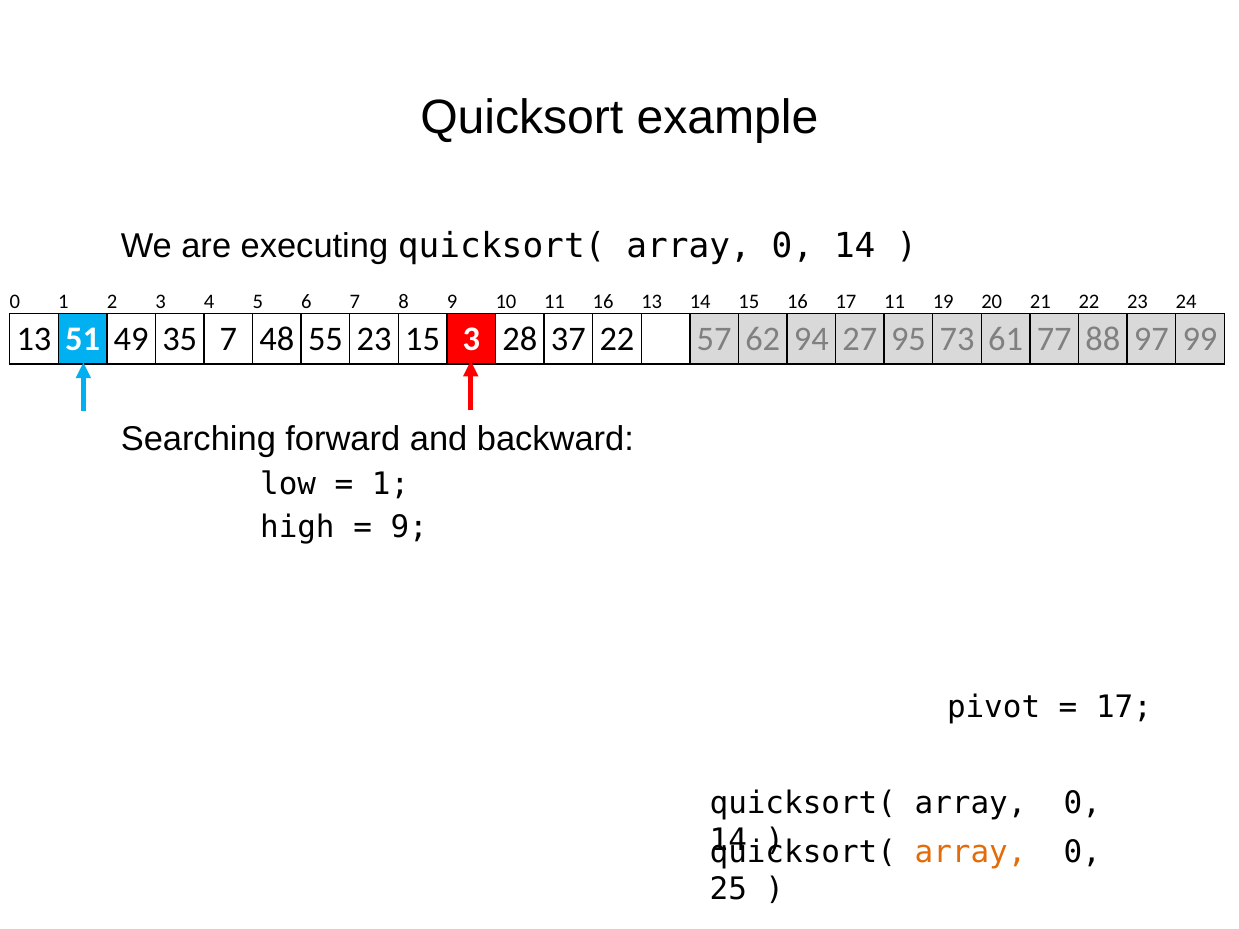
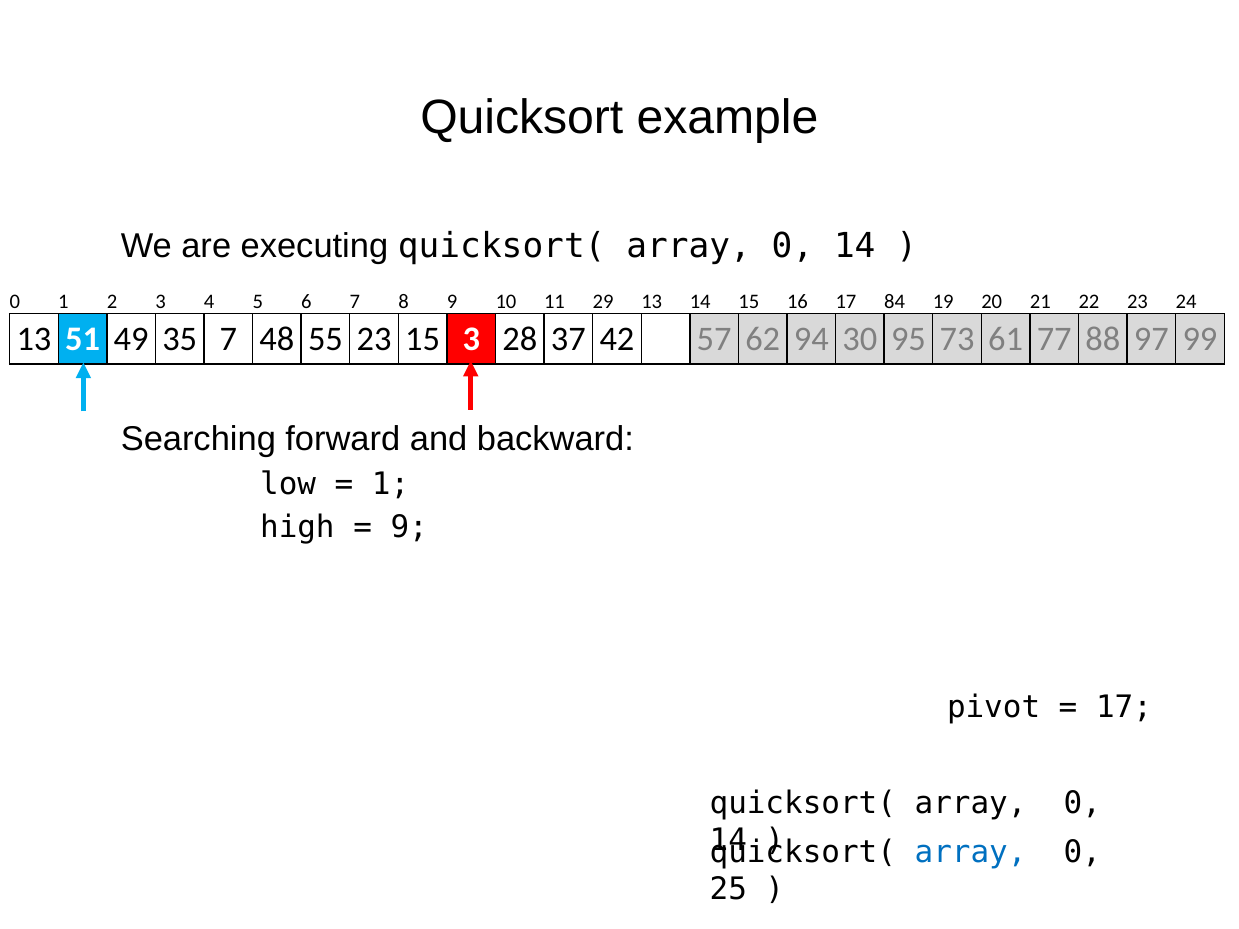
11 16: 16 -> 29 (603, 302)
17 11: 11 -> 84 (895, 302)
37 22: 22 -> 42 (617, 339)
27: 27 -> 30 (860, 339)
array colour: orange -> blue (971, 852)
